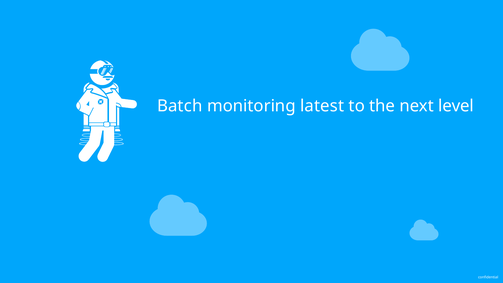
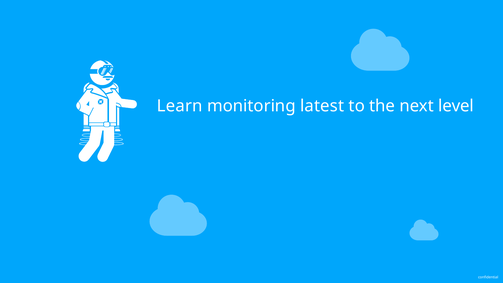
Batch: Batch -> Learn (180, 106)
